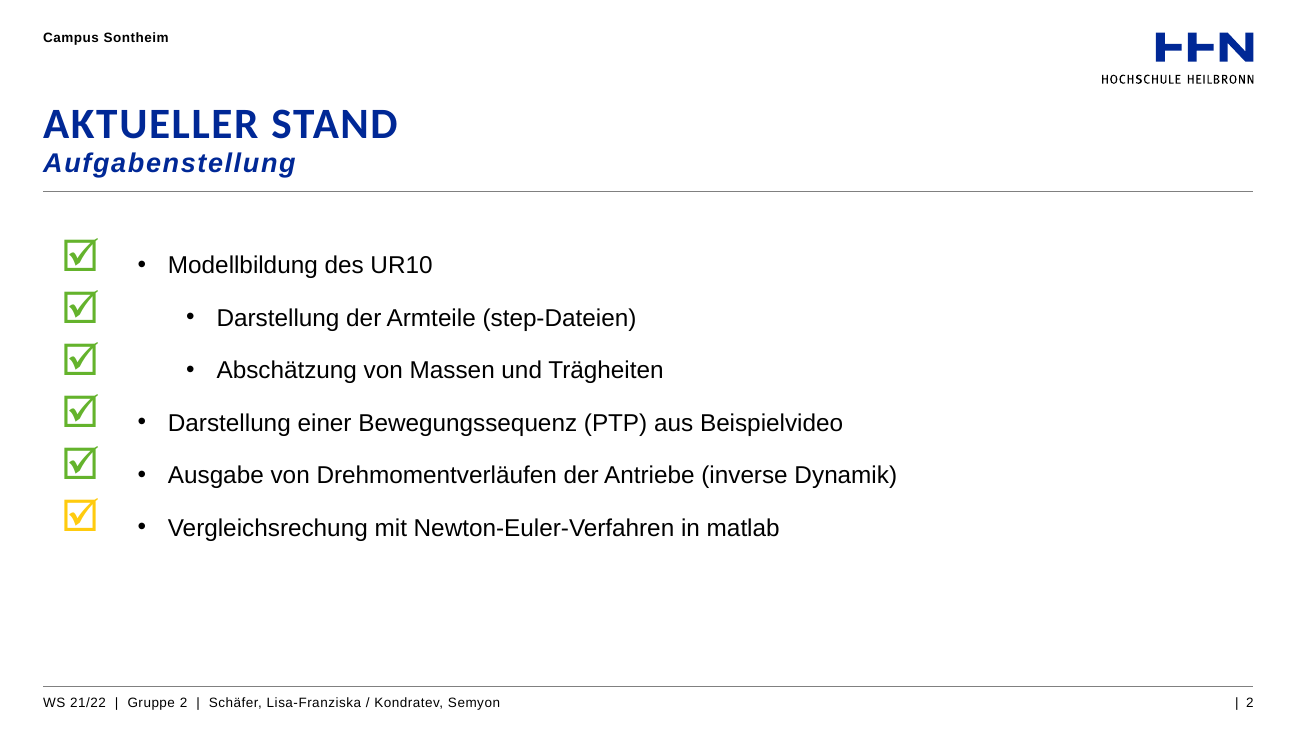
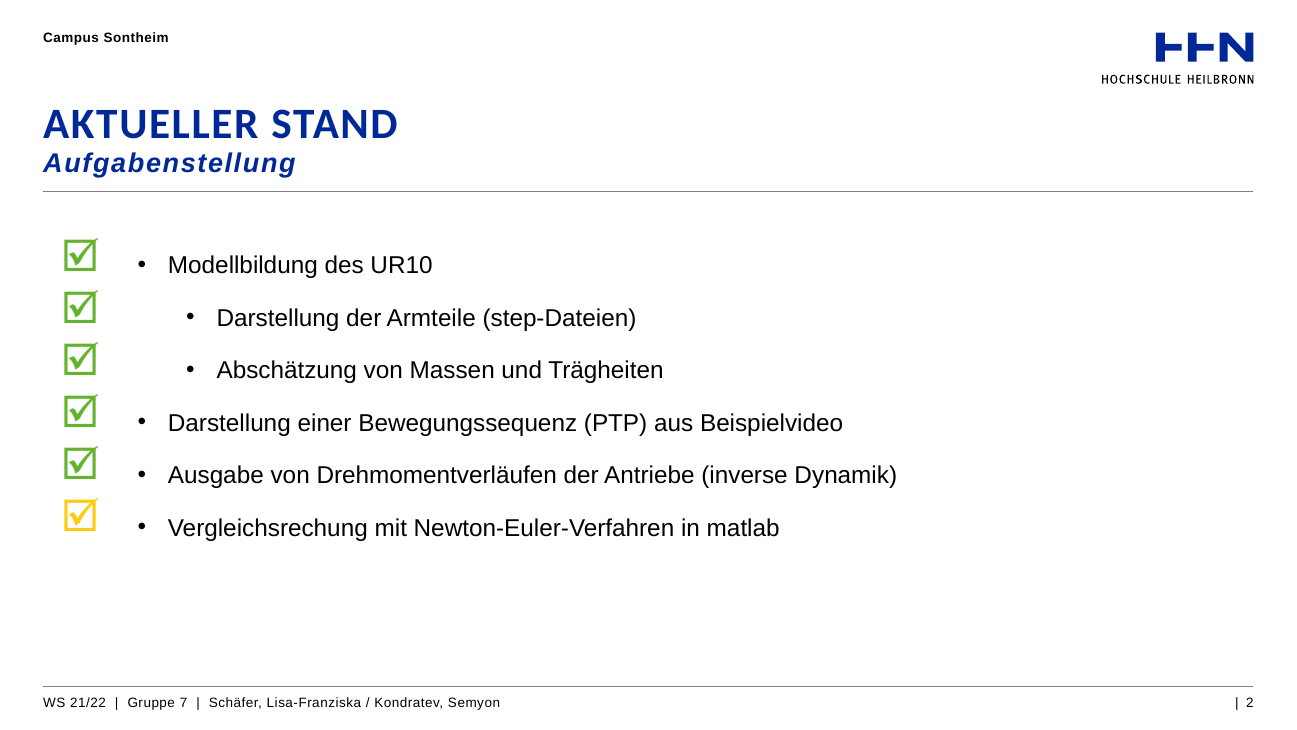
Gruppe 2: 2 -> 7 (184, 702)
